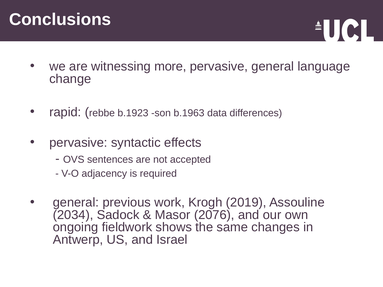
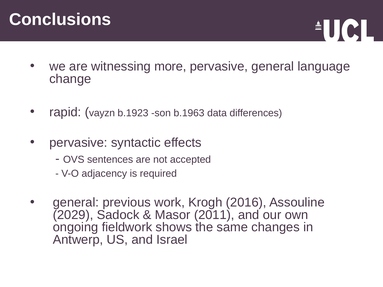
rebbe: rebbe -> vayzn (102, 113)
2019: 2019 -> 2016 (246, 203)
2034: 2034 -> 2029 (73, 215)
2076: 2076 -> 2011 (214, 215)
